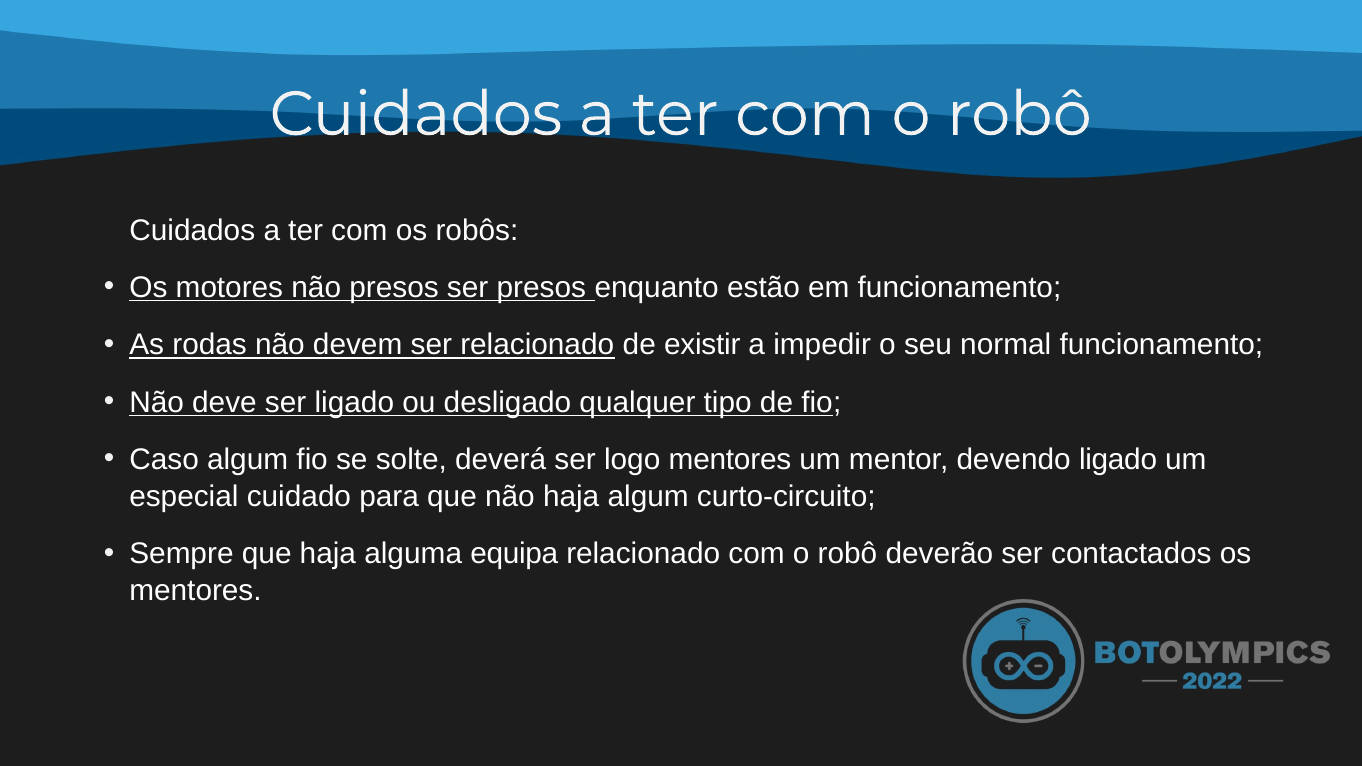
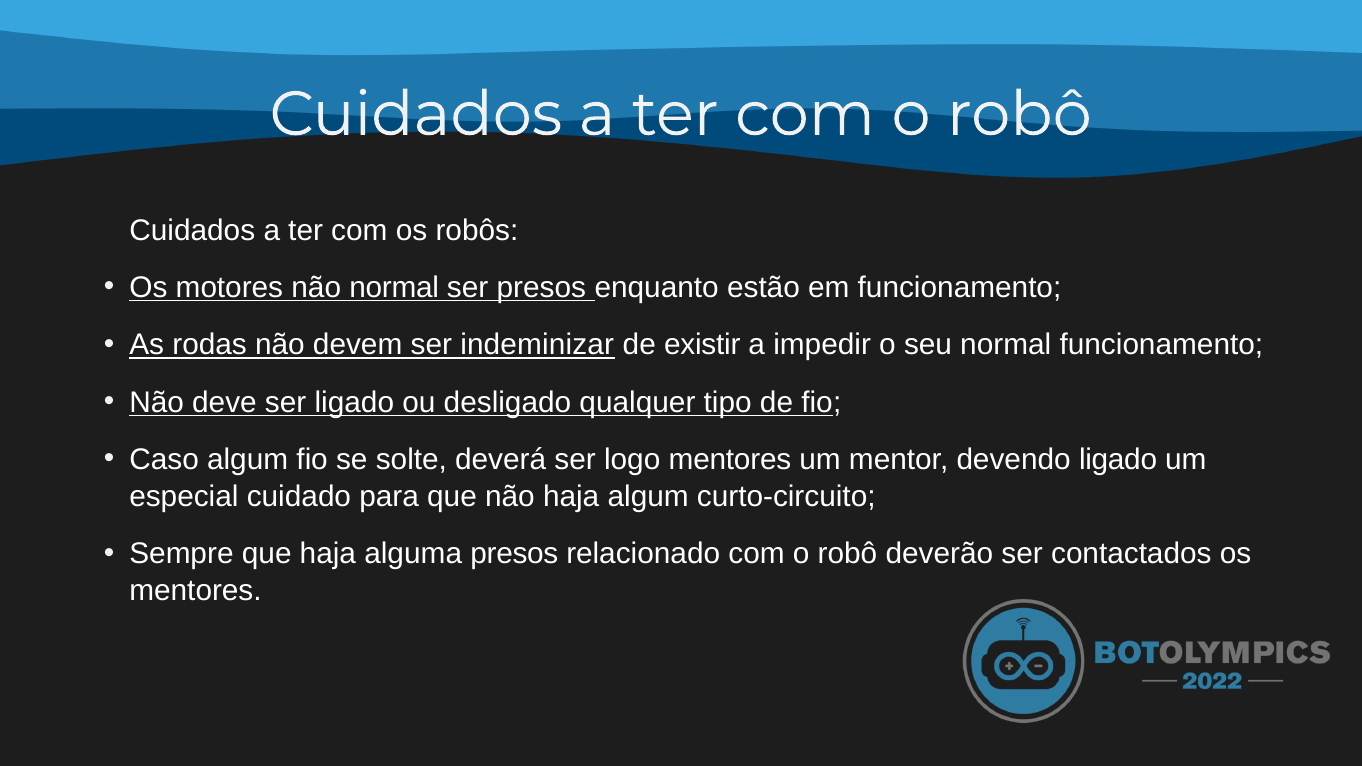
não presos: presos -> normal (394, 288)
ser relacionado: relacionado -> indeminizar (537, 345)
alguma equipa: equipa -> presos (514, 554)
